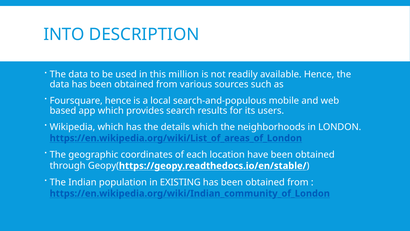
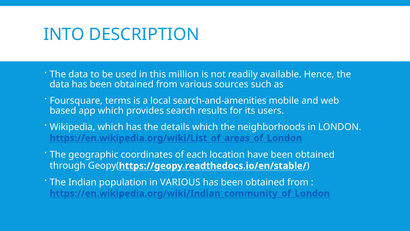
Foursquare hence: hence -> terms (118, 100)
search-and-populous: search-and-populous -> search-and-amenities (220, 100)
in EXISTING: EXISTING -> VARIOUS (180, 182)
